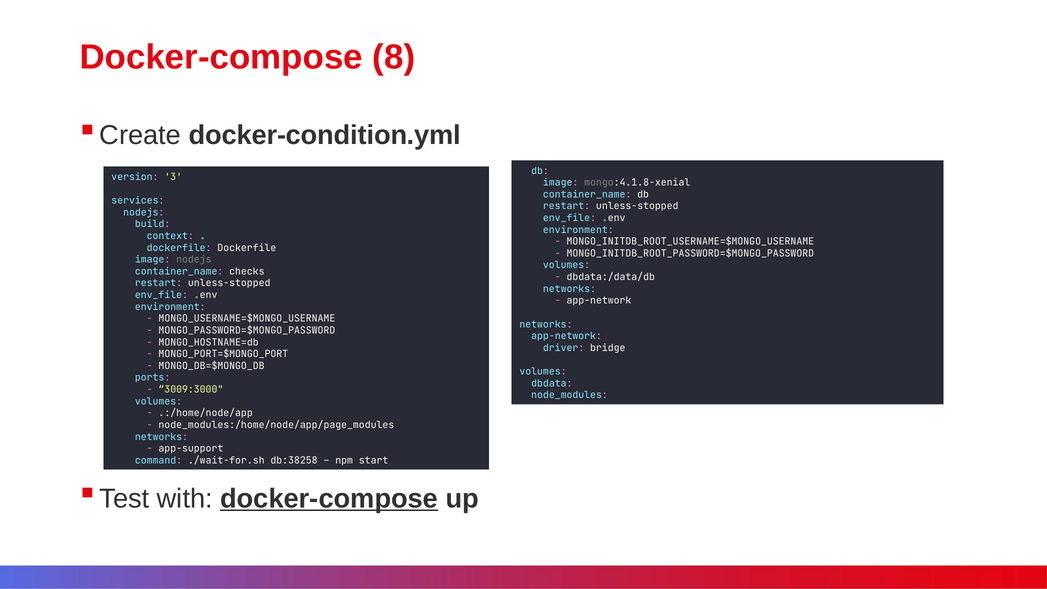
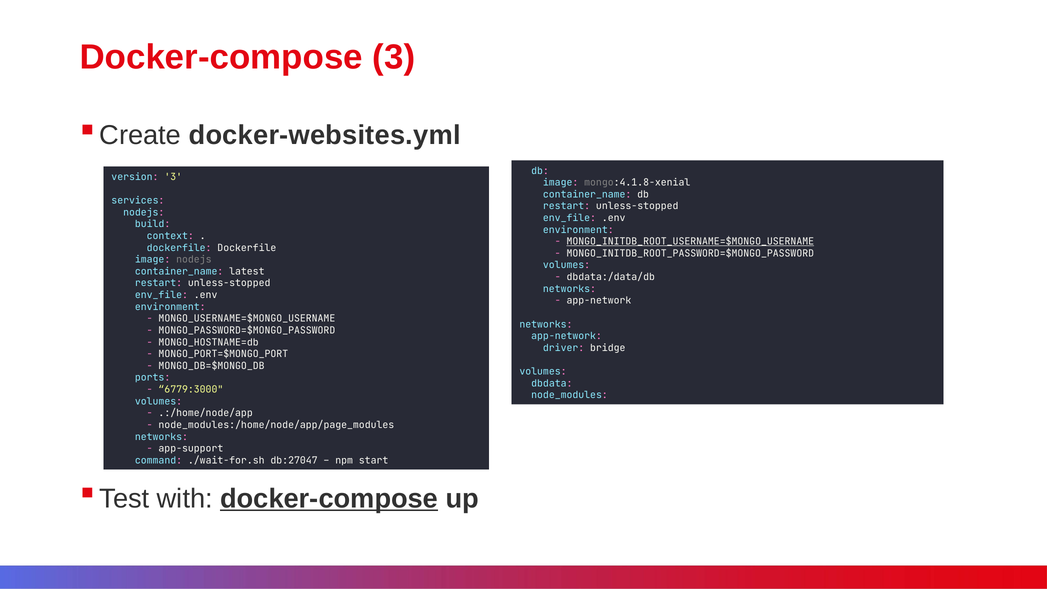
Docker-compose 8: 8 -> 3 (394, 57)
docker-condition.yml: docker-condition.yml -> docker-websites.yml (325, 135)
MONGO_INITDB_ROOT_USERNAME=$MONGO_USERNAME underline: none -> present (690, 242)
checks: checks -> latest (247, 271)
3009:3000: 3009:3000 -> 6779:3000 (191, 389)
db:38258: db:38258 -> db:27047 (294, 460)
